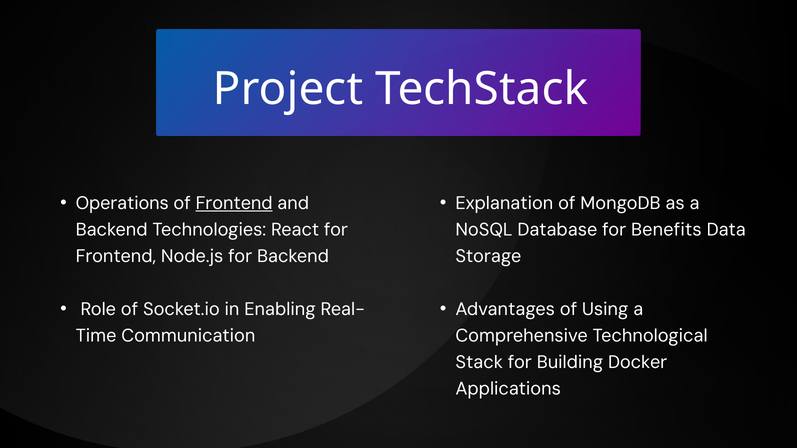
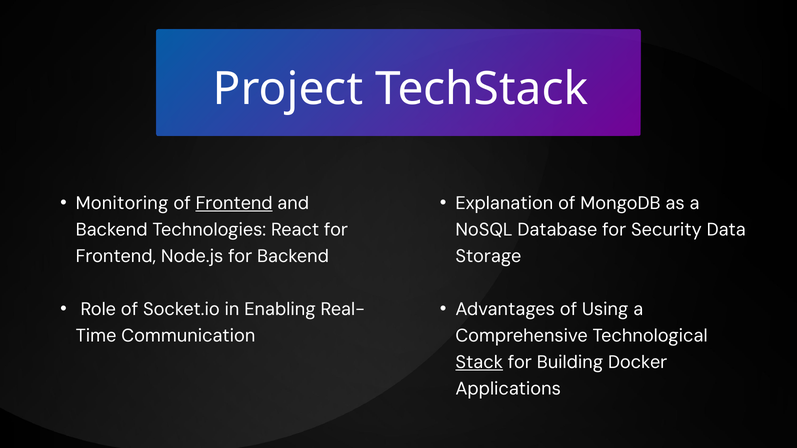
Operations: Operations -> Monitoring (122, 203)
Benefits: Benefits -> Security (666, 230)
Stack underline: none -> present (479, 362)
